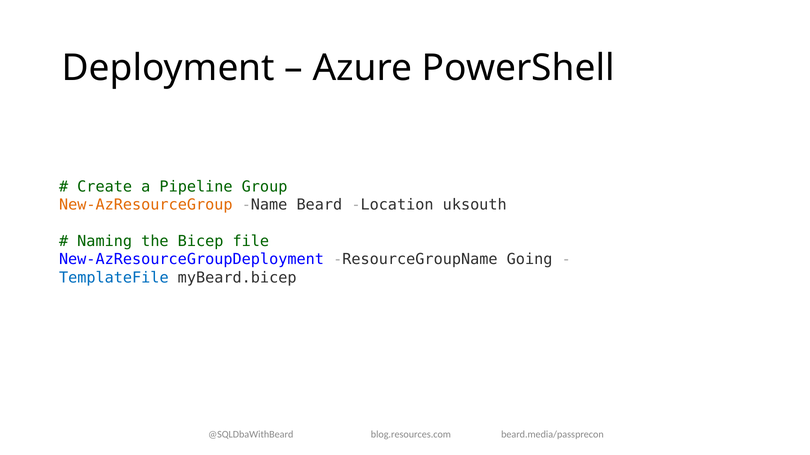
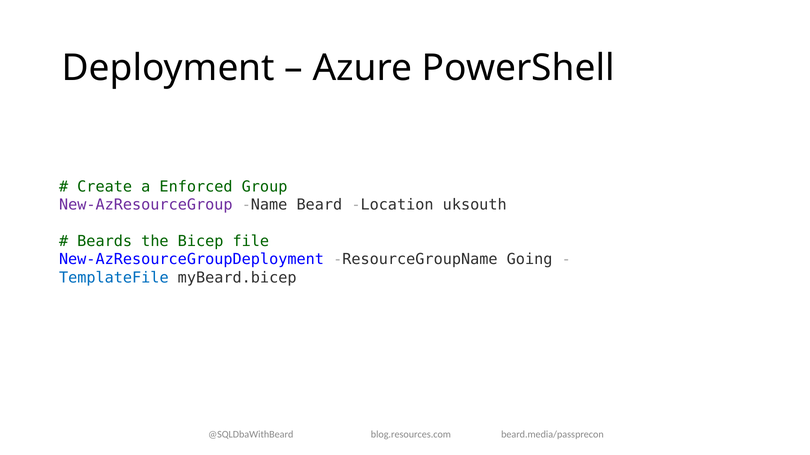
Pipeline: Pipeline -> Enforced (196, 187)
New-AzResourceGroup colour: orange -> purple (146, 205)
Naming: Naming -> Beards (105, 242)
